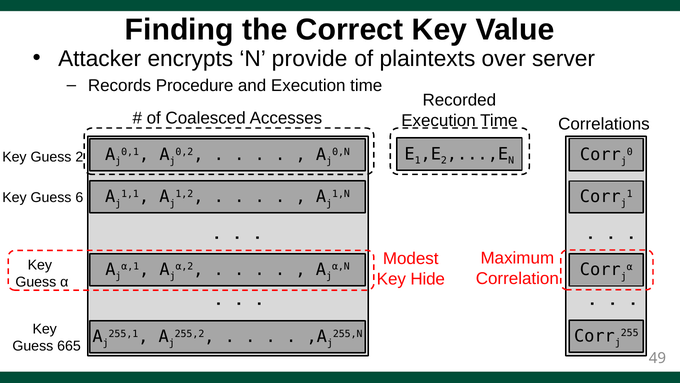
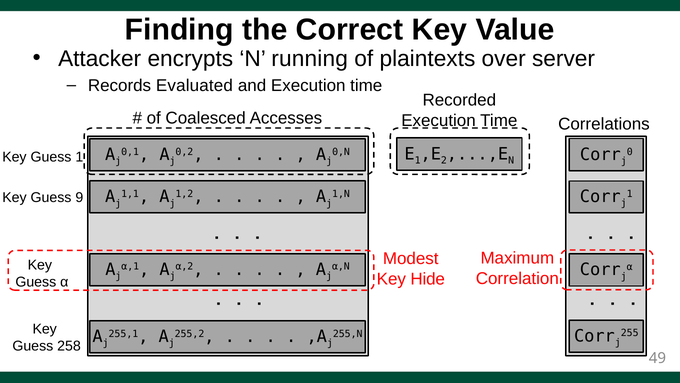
provide: provide -> running (310, 59)
Procedure: Procedure -> Evaluated (194, 85)
Guess 2: 2 -> 1 (79, 157)
6: 6 -> 9 (79, 197)
665: 665 -> 258 (69, 346)
